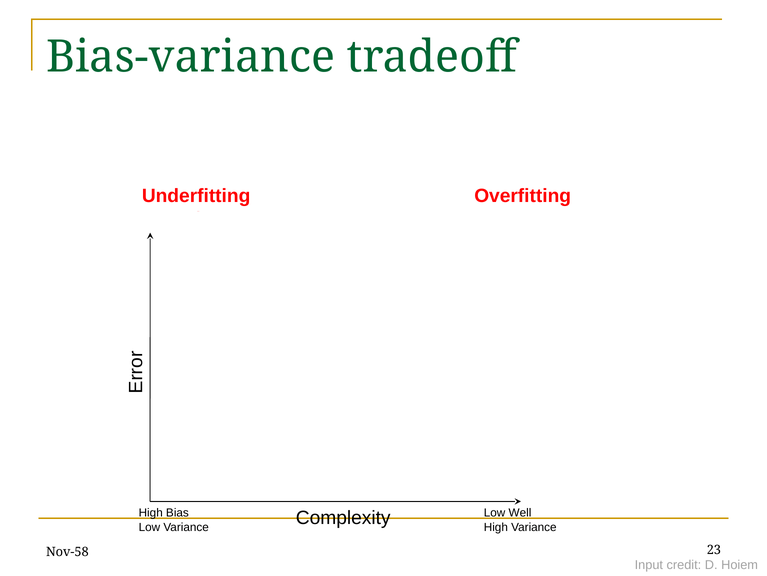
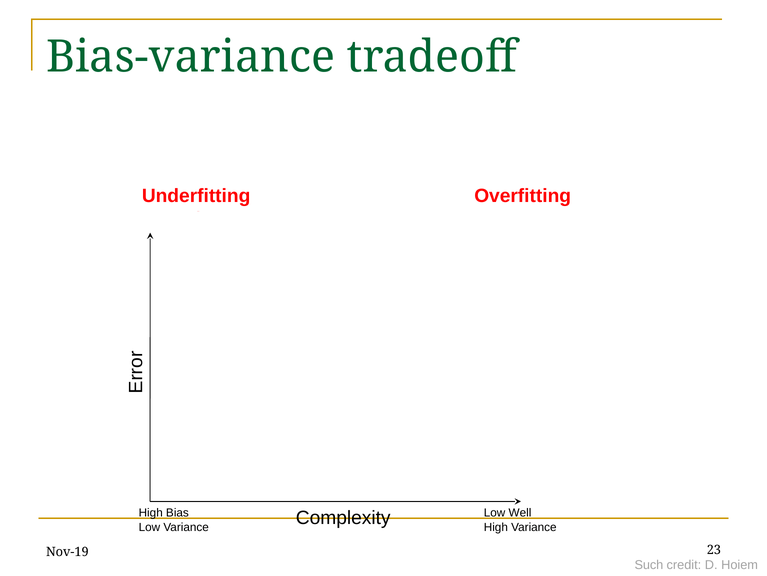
Nov-58: Nov-58 -> Nov-19 (67, 551)
Input: Input -> Such (649, 564)
